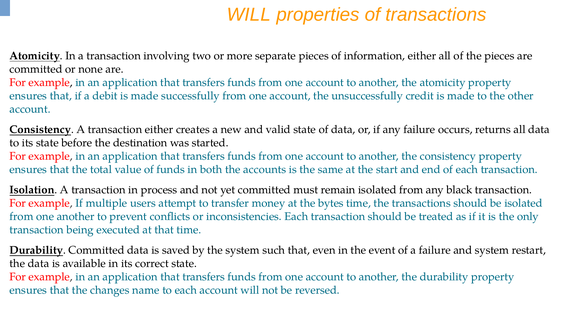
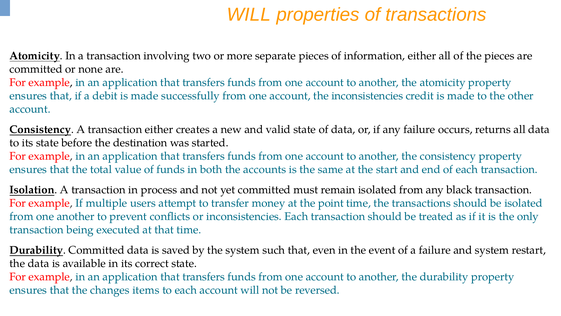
the unsuccessfully: unsuccessfully -> inconsistencies (367, 96)
bytes: bytes -> point (331, 203)
name: name -> items (146, 290)
